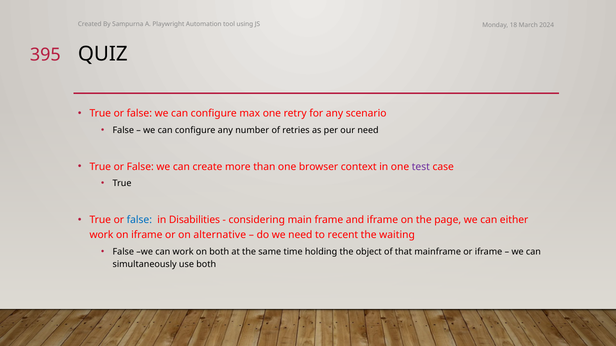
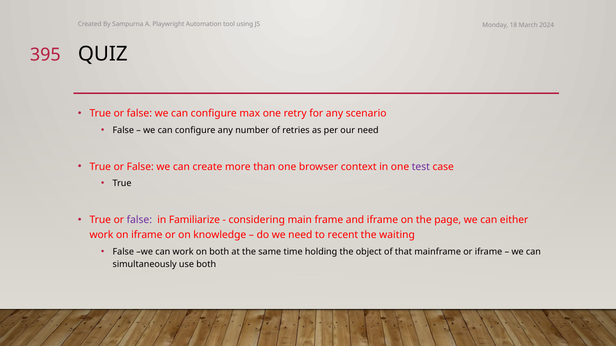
false colour: blue -> purple (139, 220)
Disabilities: Disabilities -> Familiarize (194, 220)
alternative: alternative -> knowledge (220, 235)
